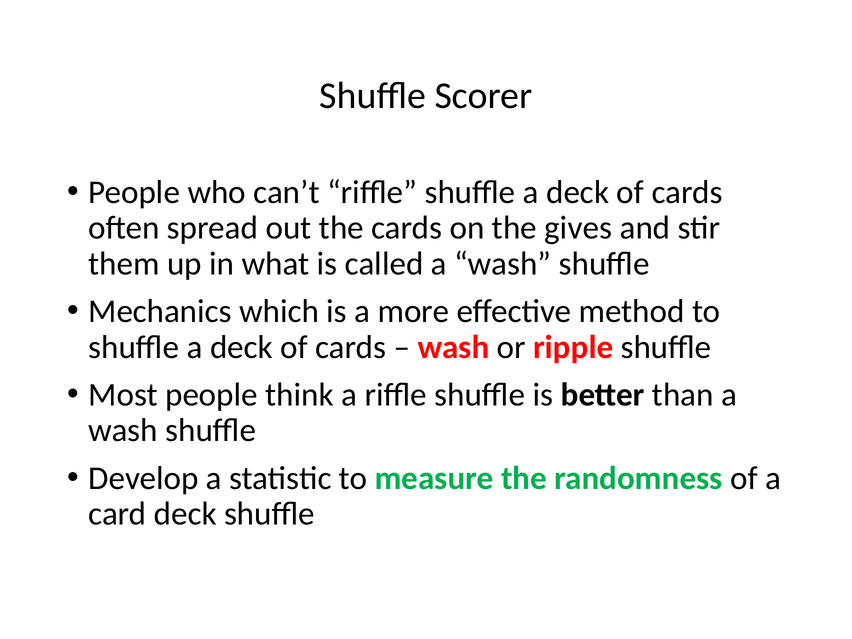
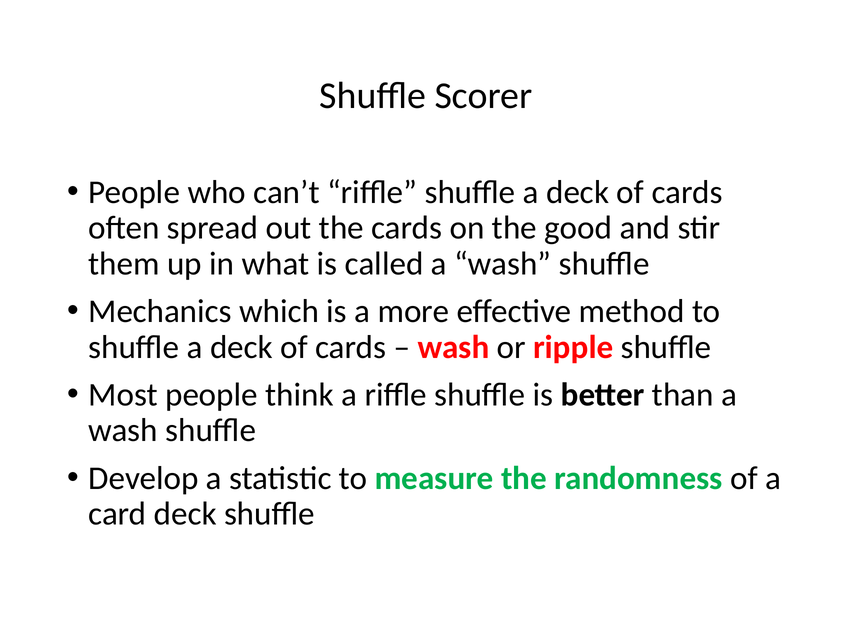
gives: gives -> good (578, 228)
